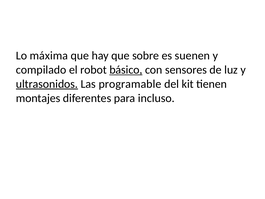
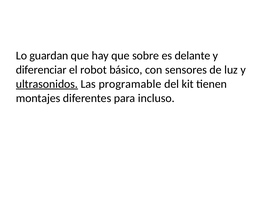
máxima: máxima -> guardan (49, 56)
suenen: suenen -> delante (192, 56)
compilado: compilado -> diferenciar (41, 70)
básico underline: present -> none (126, 70)
